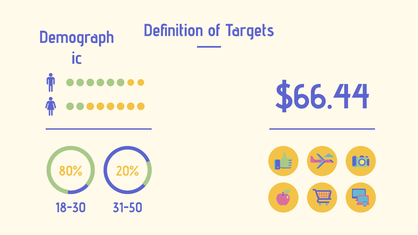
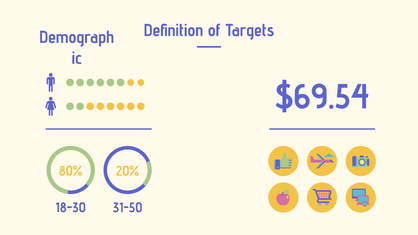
$66.44: $66.44 -> $69.54 (322, 97)
